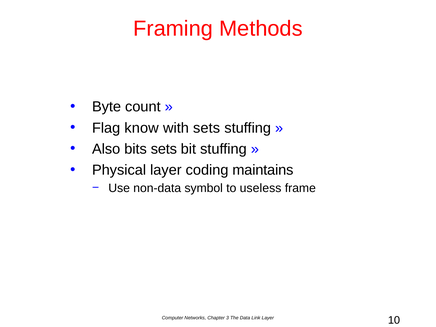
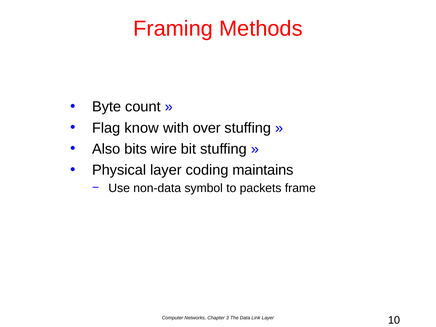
with sets: sets -> over (207, 128)
bits sets: sets -> wire (164, 149)
useless: useless -> packets (261, 188)
